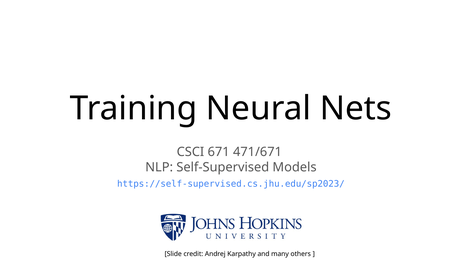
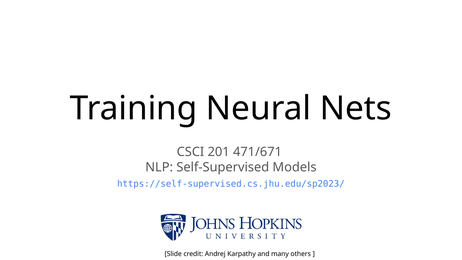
671: 671 -> 201 (219, 152)
